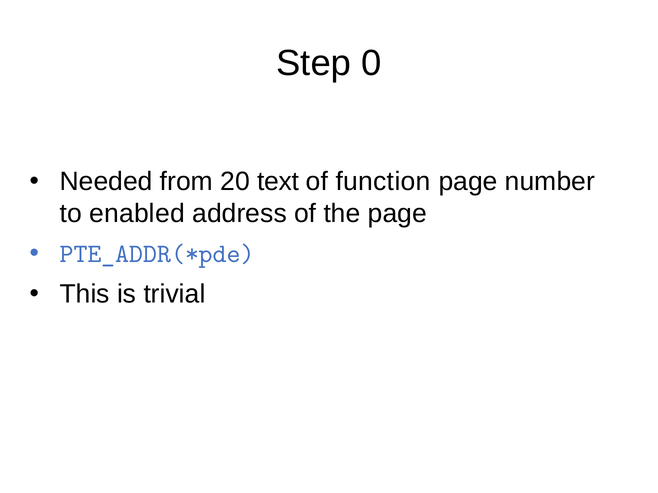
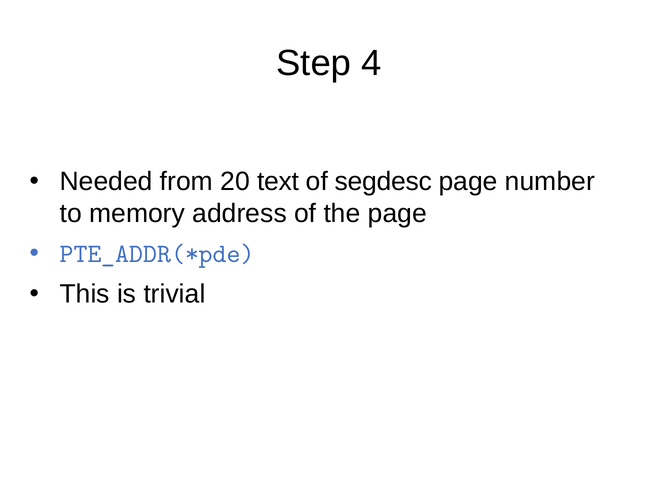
0: 0 -> 4 (371, 63)
function: function -> segdesc (383, 182)
enabled: enabled -> memory (137, 214)
